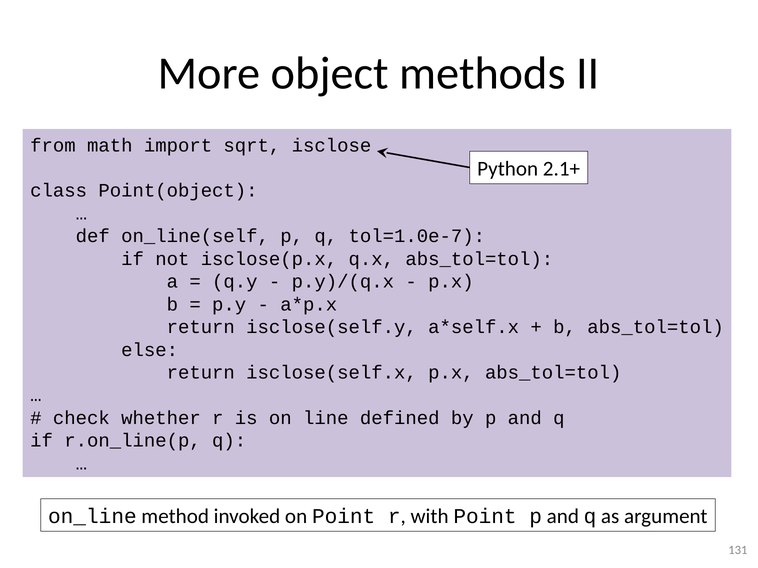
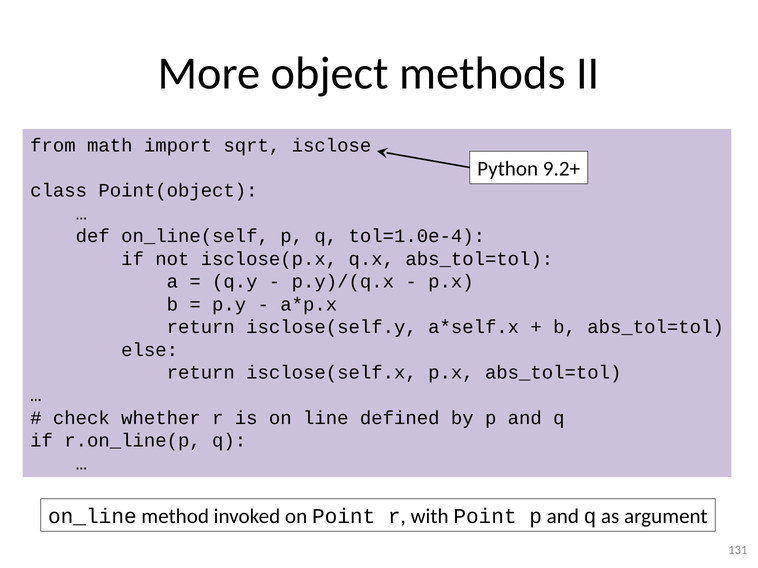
2.1+: 2.1+ -> 9.2+ (561, 169)
tol=1.0e-7: tol=1.0e-7 -> tol=1.0e-4 (417, 236)
